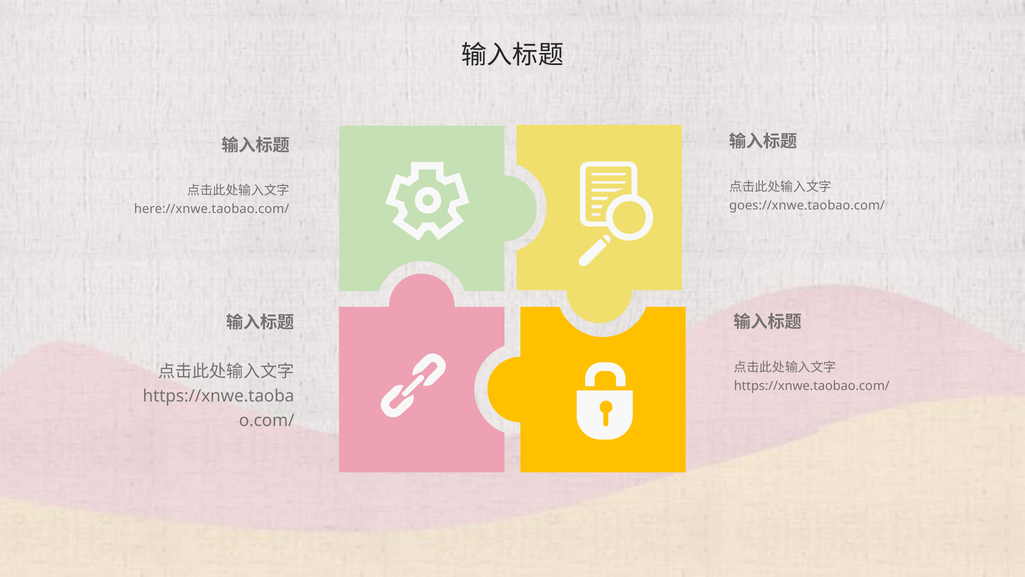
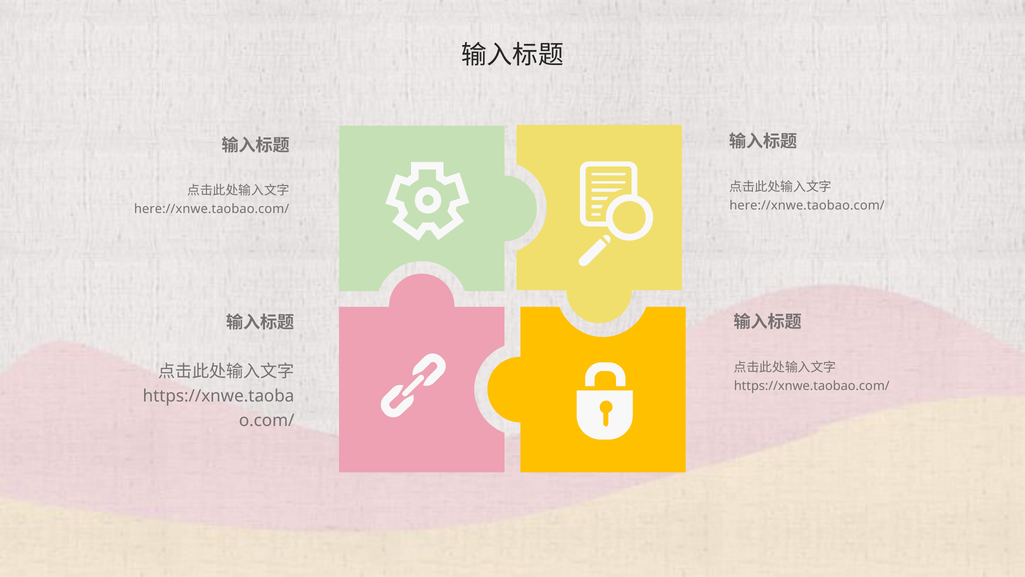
goes://xnwe.taobao.com/: goes://xnwe.taobao.com/ -> here://xnwe.taobao.com/ (807, 205)
